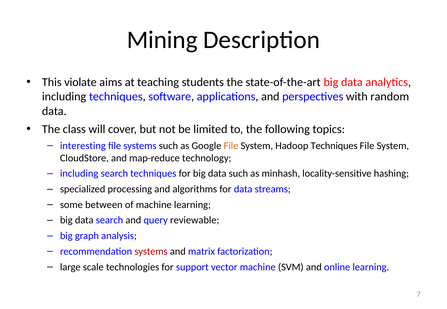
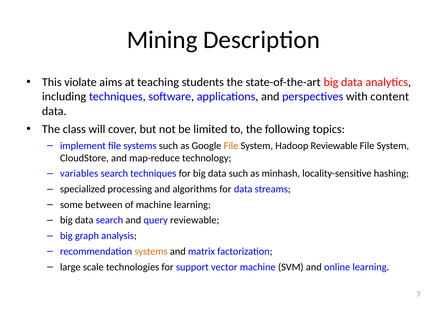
random: random -> content (390, 97)
interesting: interesting -> implement (83, 146)
Hadoop Techniques: Techniques -> Reviewable (334, 146)
including: including -> variables (79, 174)
systems colour: red -> orange (151, 252)
